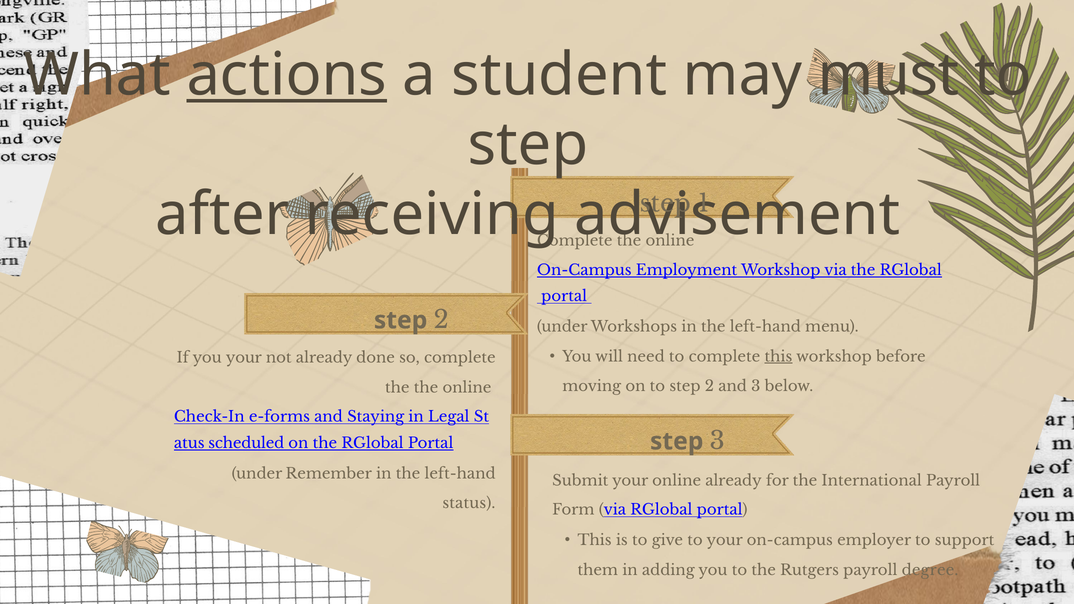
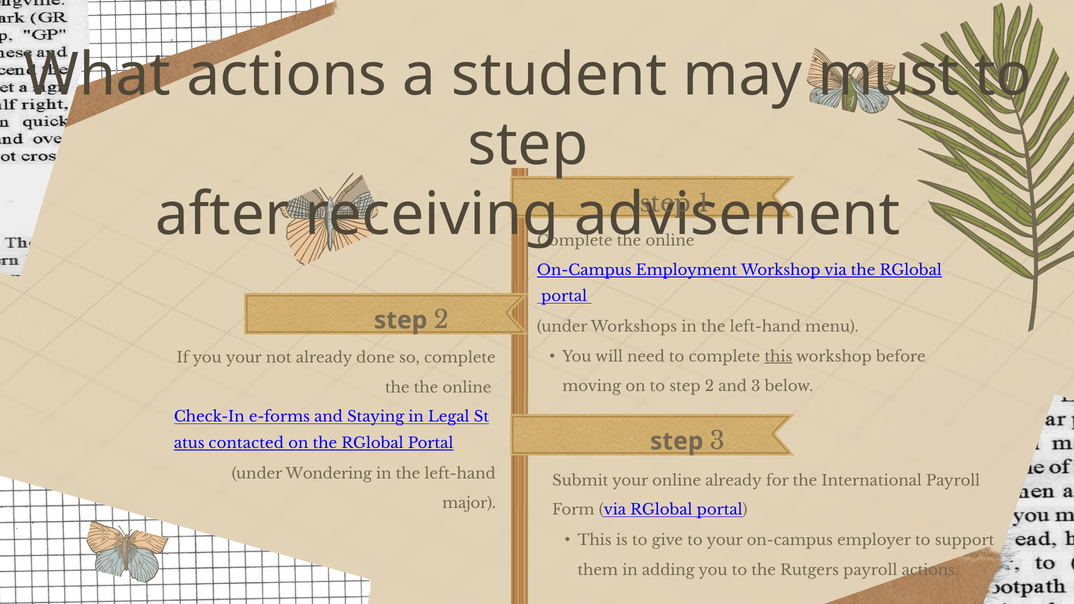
actions underline: present -> none (287, 75)
scheduled: scheduled -> contacted (246, 443)
Remember: Remember -> Wondering (329, 474)
status: status -> major (469, 504)
payroll degree: degree -> actions (930, 570)
